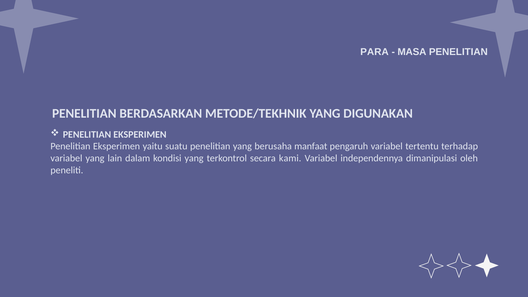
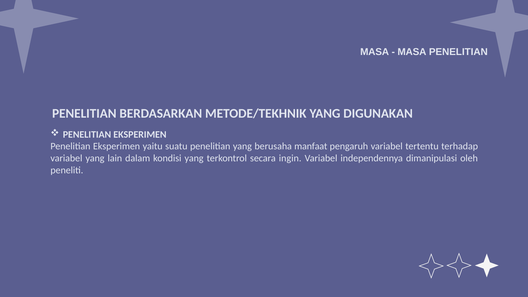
PARA: PARA -> MASA (375, 52)
kami: kami -> ingin (290, 158)
